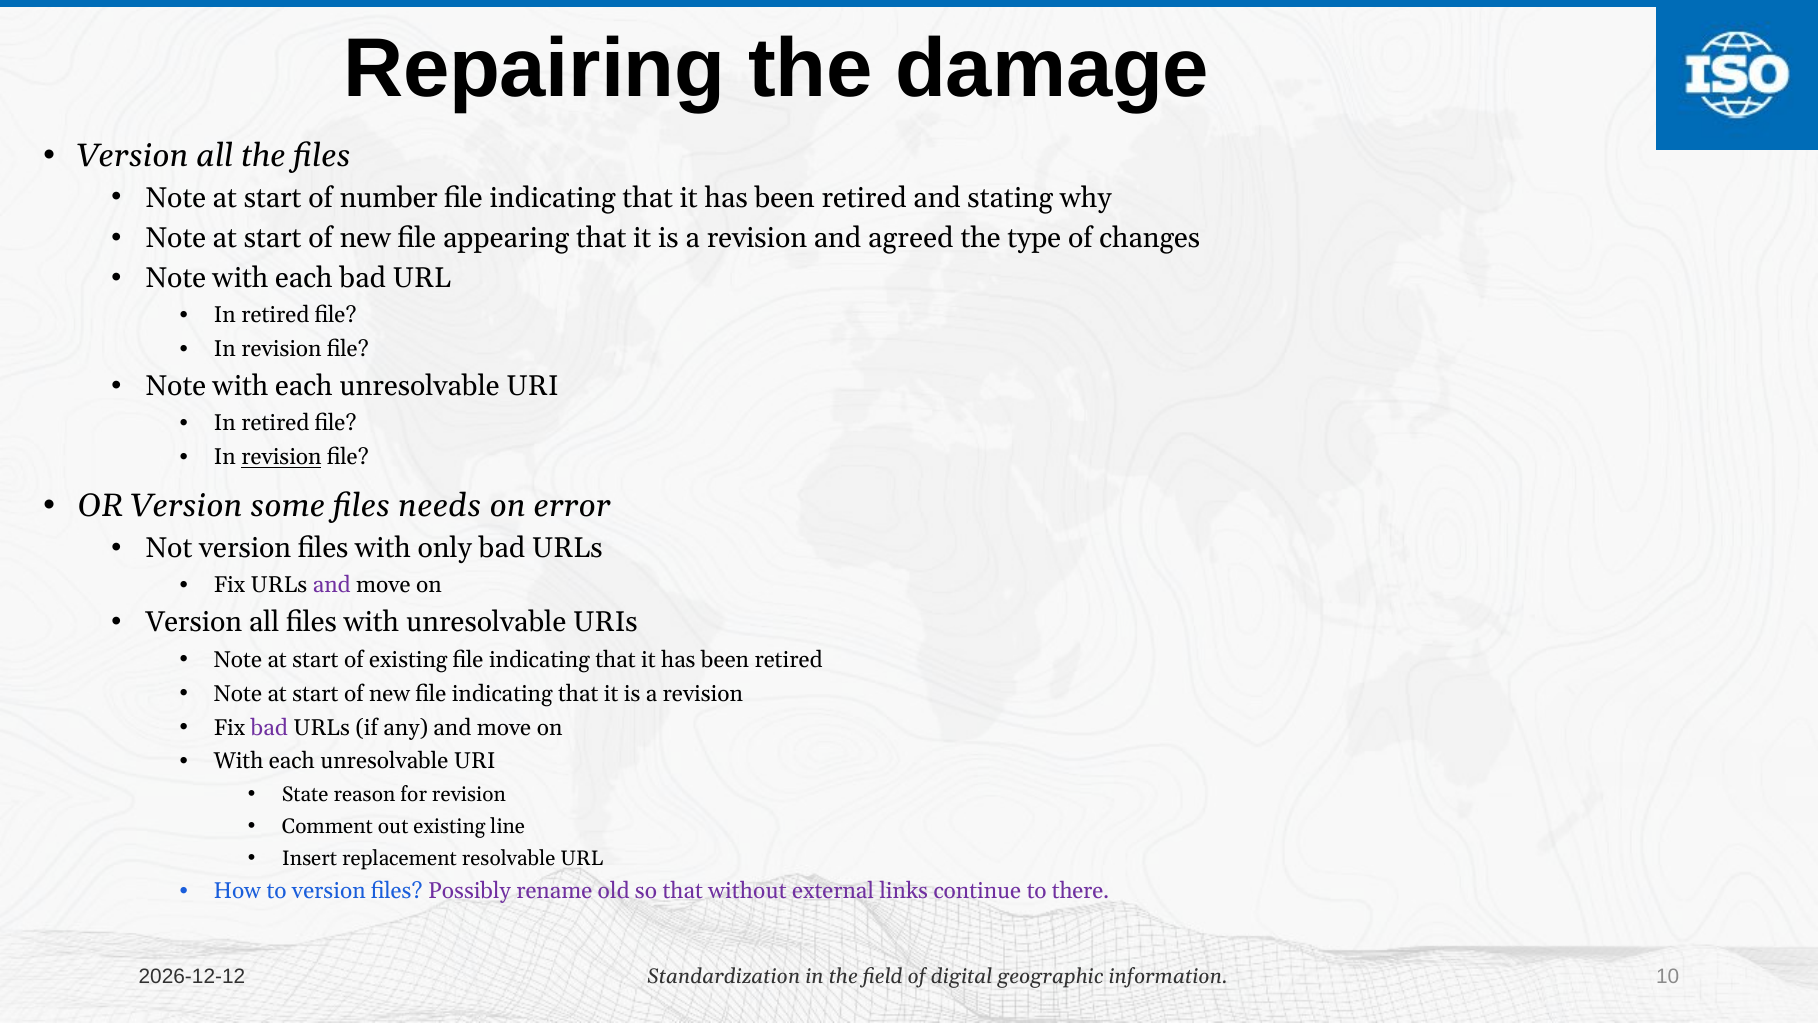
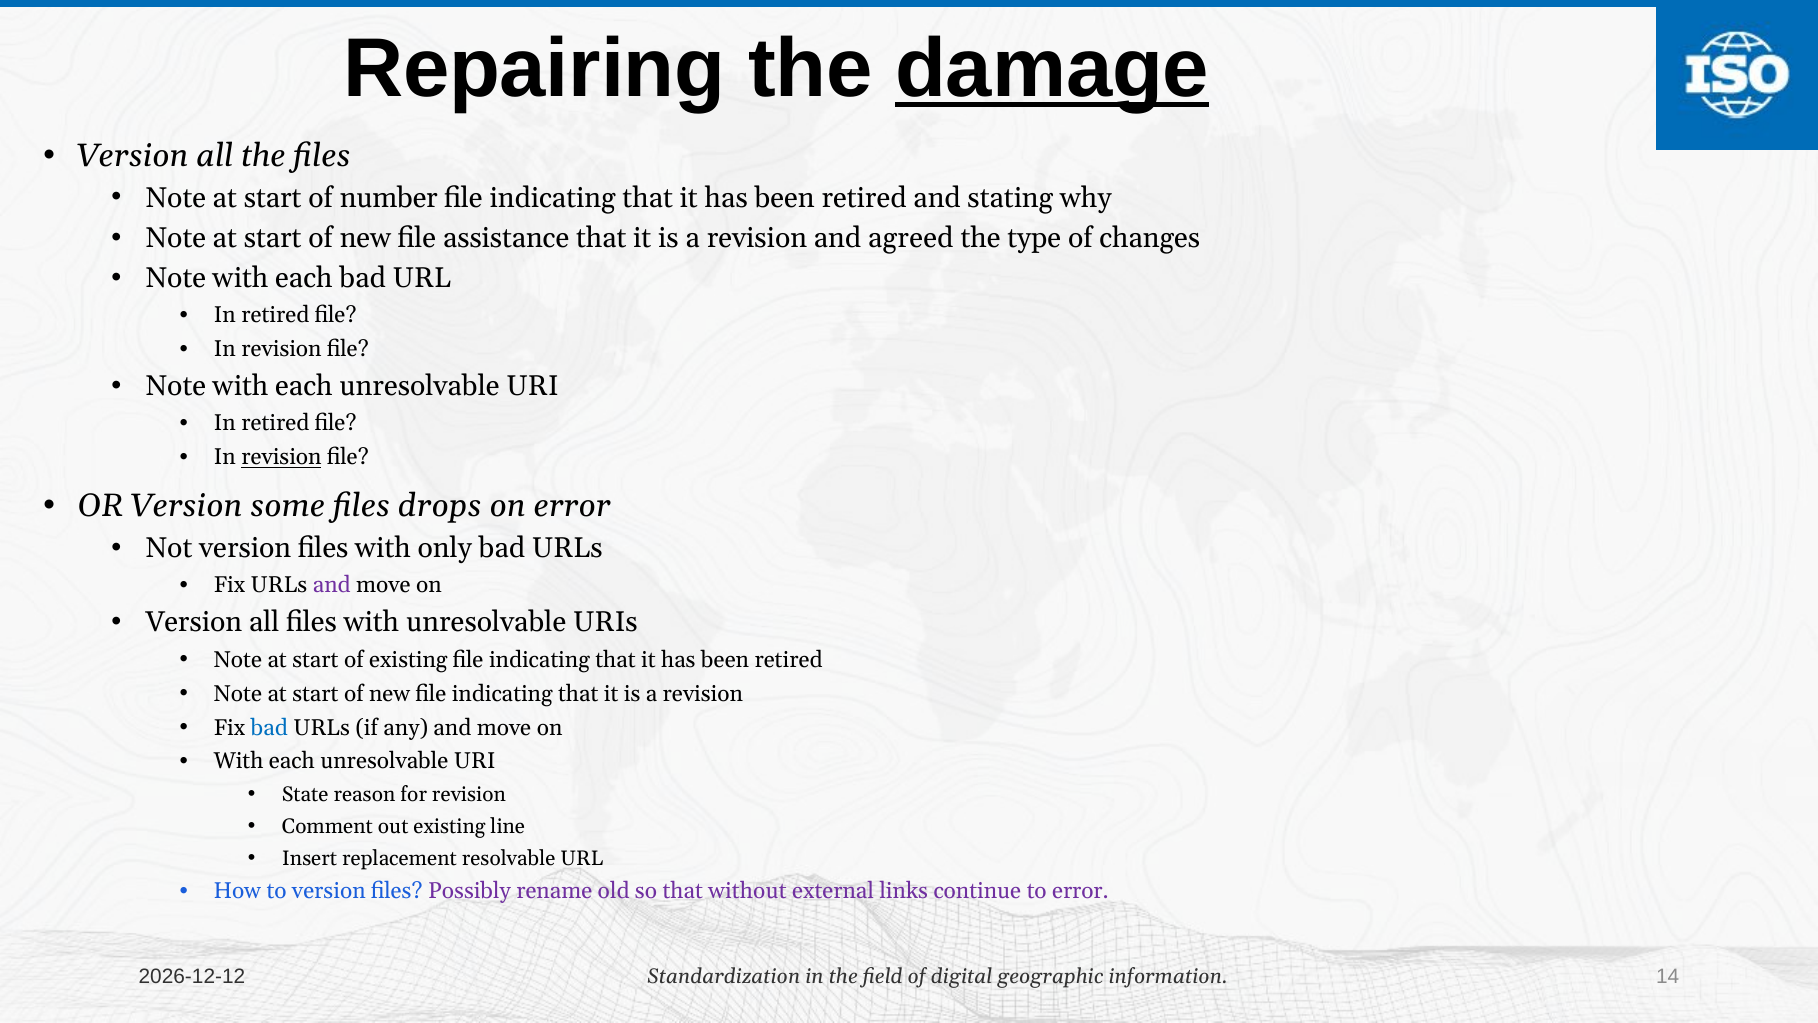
damage underline: none -> present (1052, 69)
appearing: appearing -> assistance (506, 238)
needs: needs -> drops (440, 506)
bad colour: purple -> blue (269, 727)
to there: there -> error (1080, 891)
10: 10 -> 14 (1668, 976)
